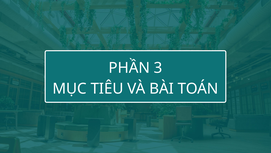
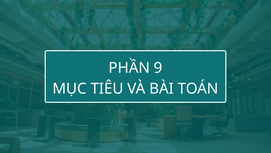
3: 3 -> 9 (158, 68)
